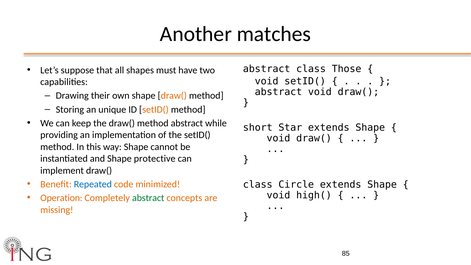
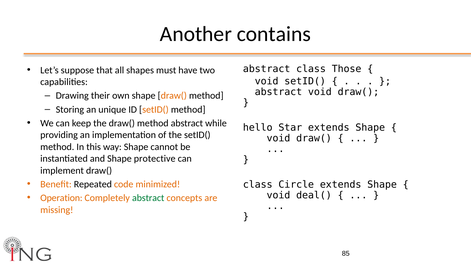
matches: matches -> contains (274, 34)
short: short -> hello (258, 128)
Repeated colour: blue -> black (93, 184)
high(: high( -> deal( (314, 195)
